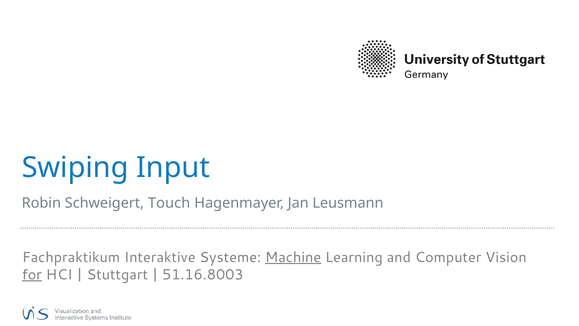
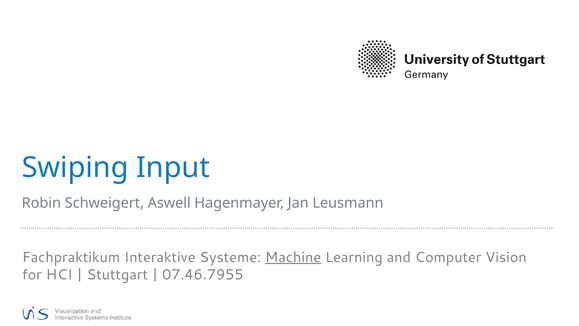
Touch: Touch -> Aswell (169, 203)
for underline: present -> none (32, 274)
51.16.8003: 51.16.8003 -> 07.46.7955 (203, 274)
